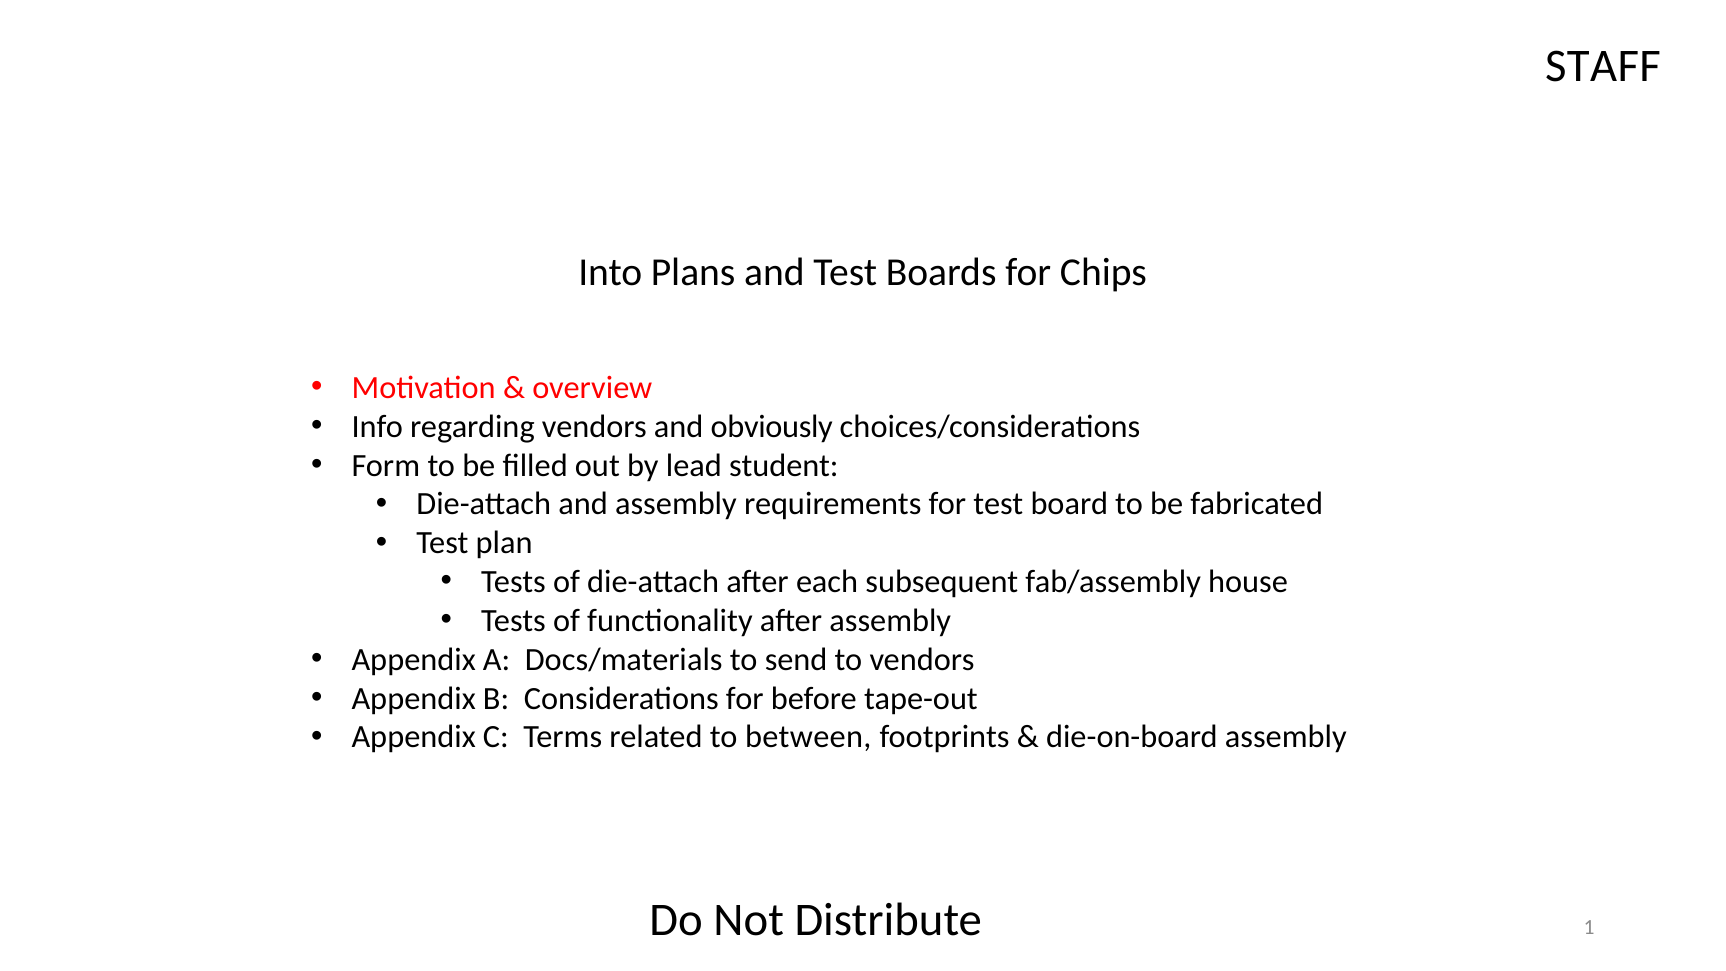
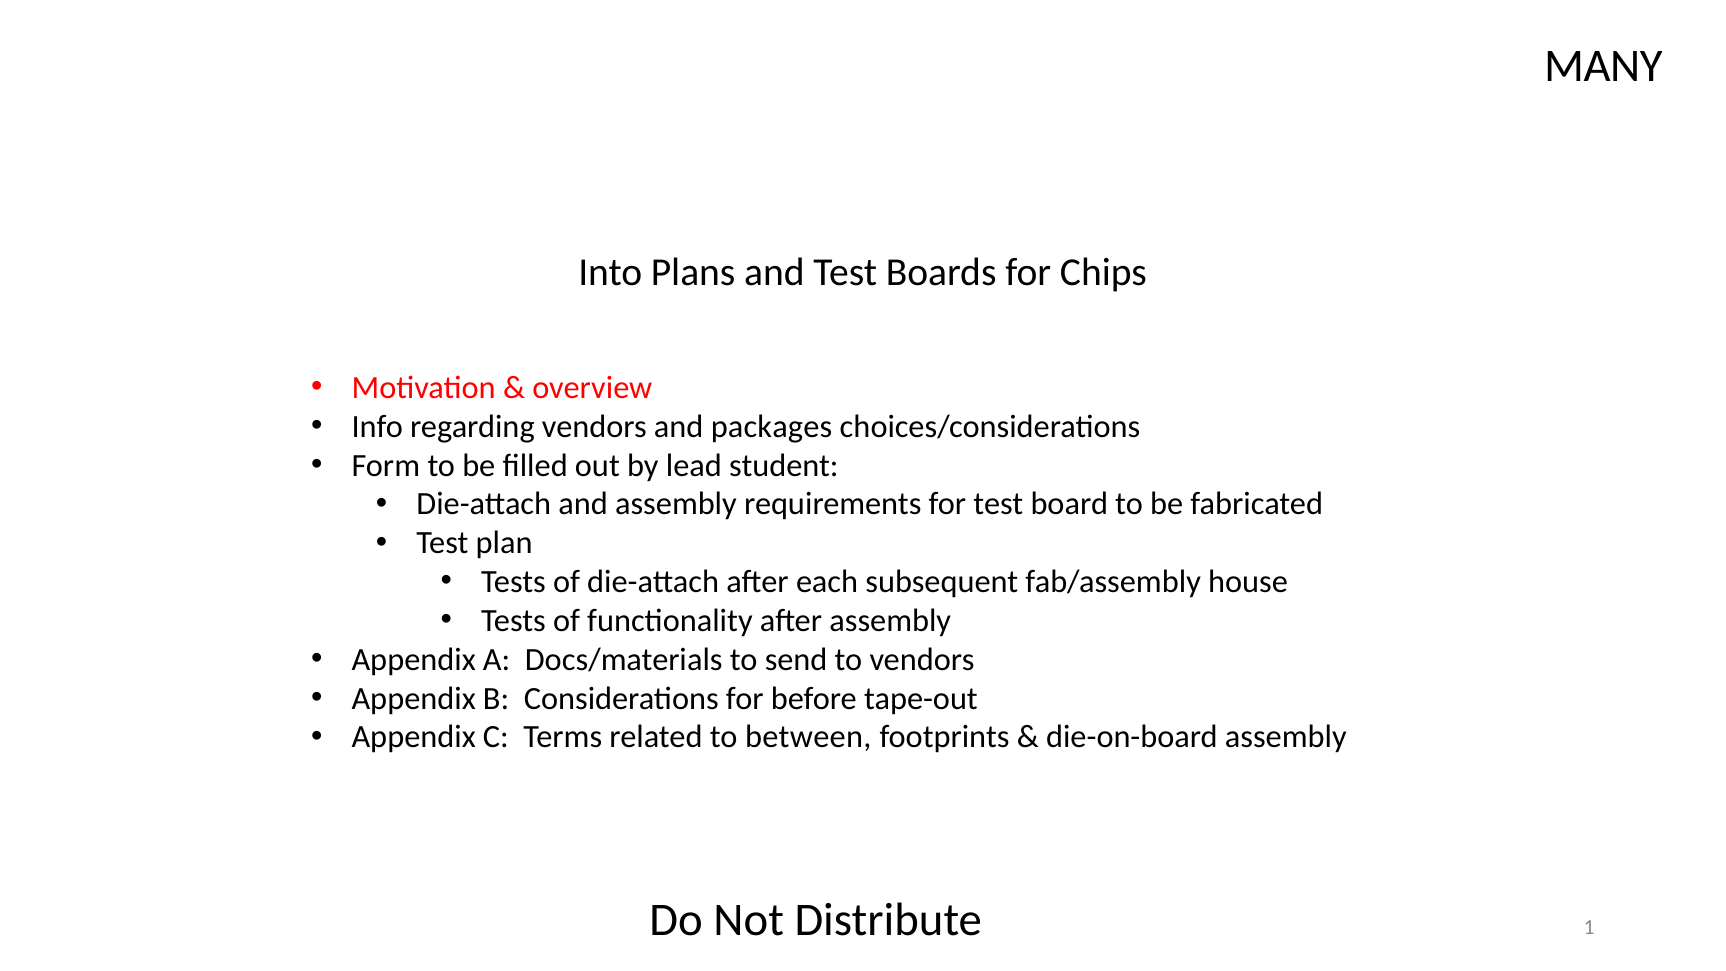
STAFF: STAFF -> MANY (1603, 66)
obviously: obviously -> packages (772, 426)
